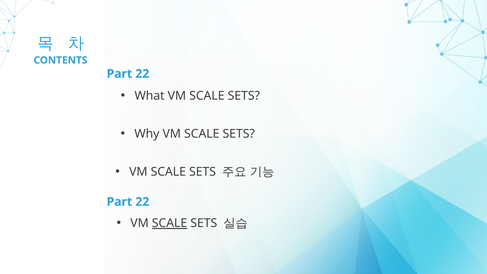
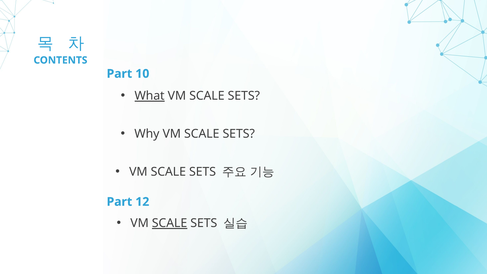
22: 22 -> 10 (142, 74)
What underline: none -> present (150, 96)
22: 22 -> 12 (142, 202)
